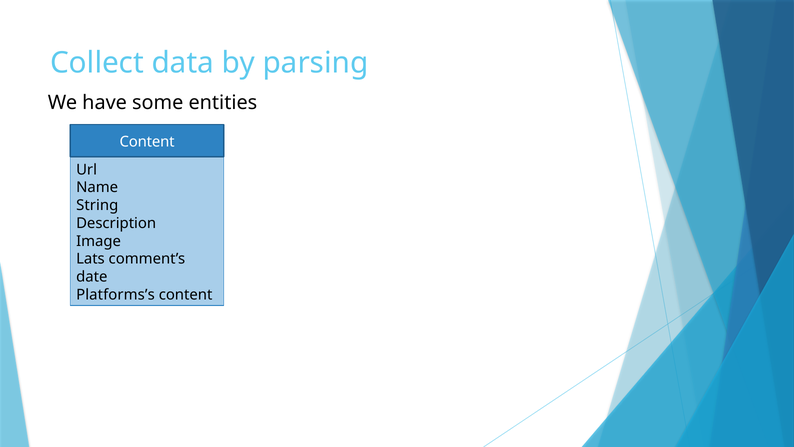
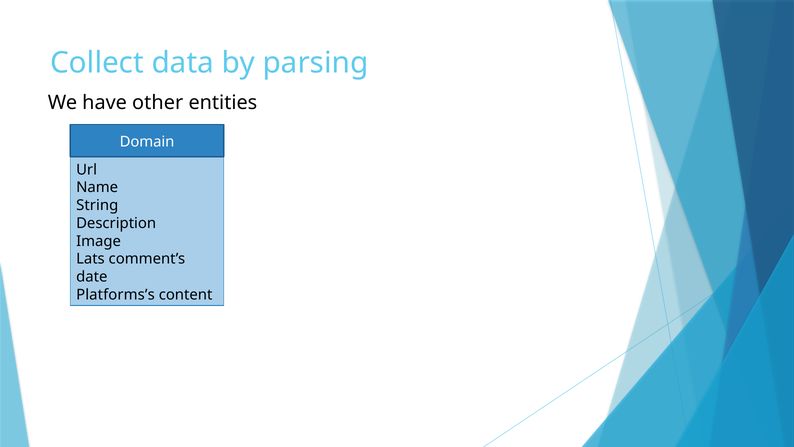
some: some -> other (158, 103)
Content: Content -> Domain (147, 142)
